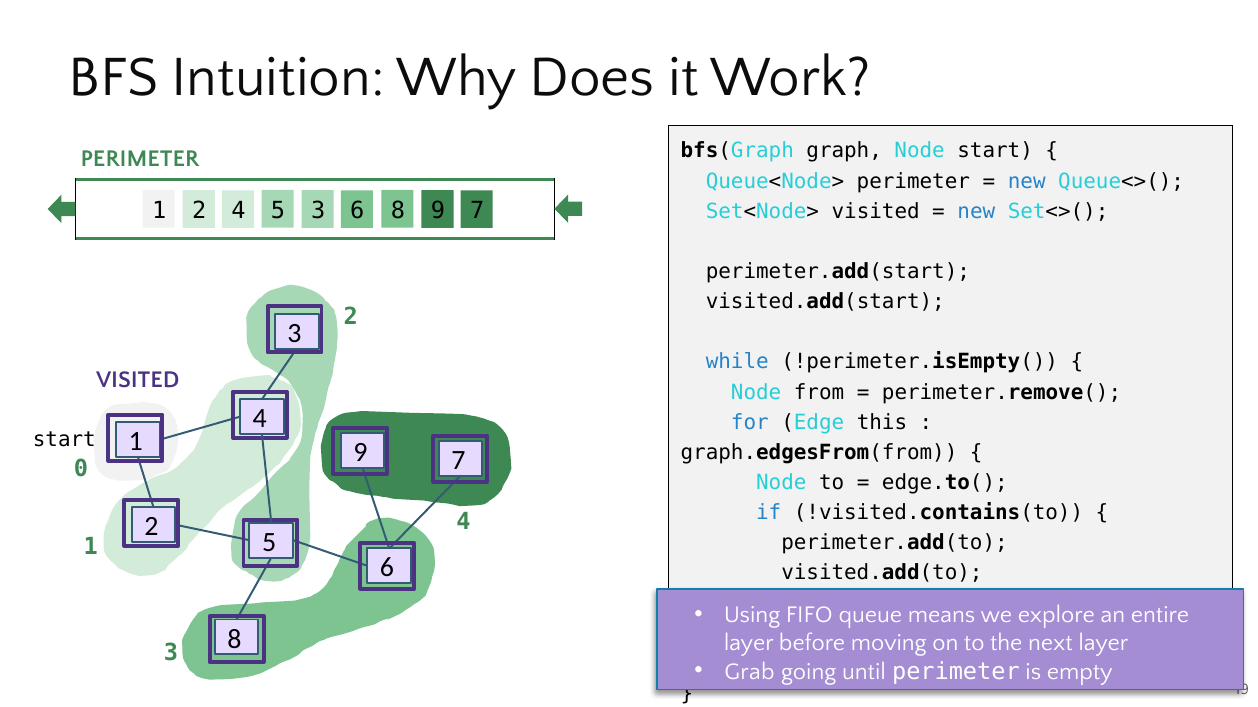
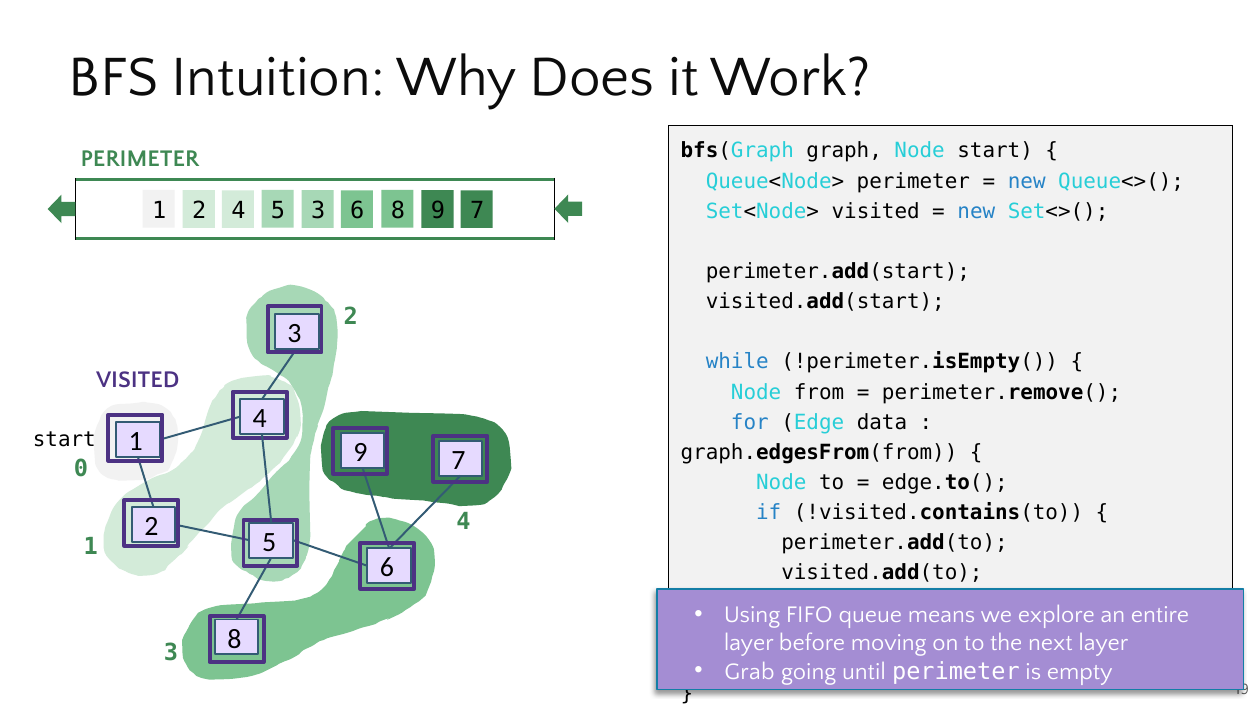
this: this -> data (882, 423)
